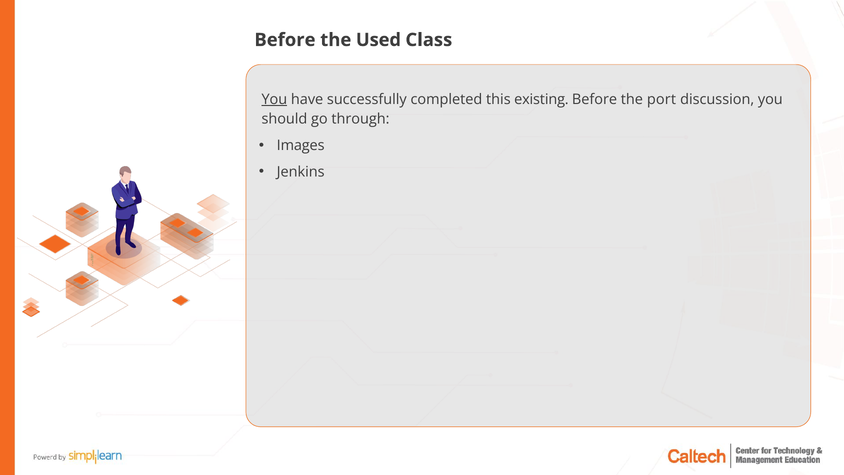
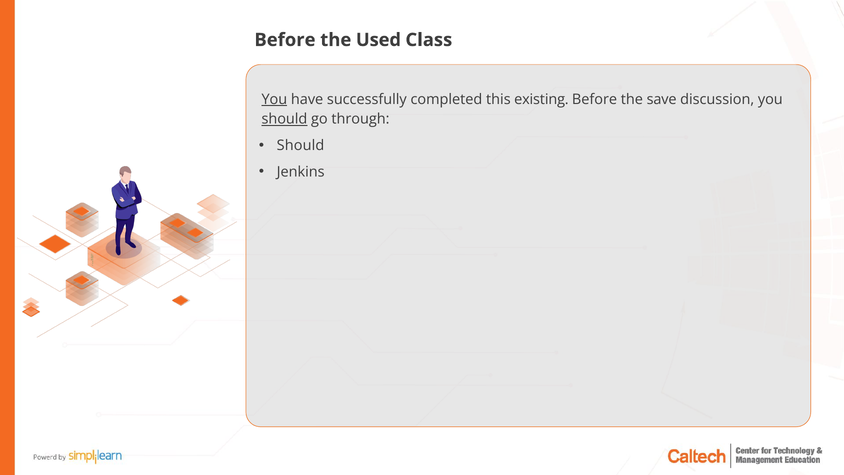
port: port -> save (662, 99)
should underline: none -> present (284, 119)
Images: Images -> Should (301, 145)
